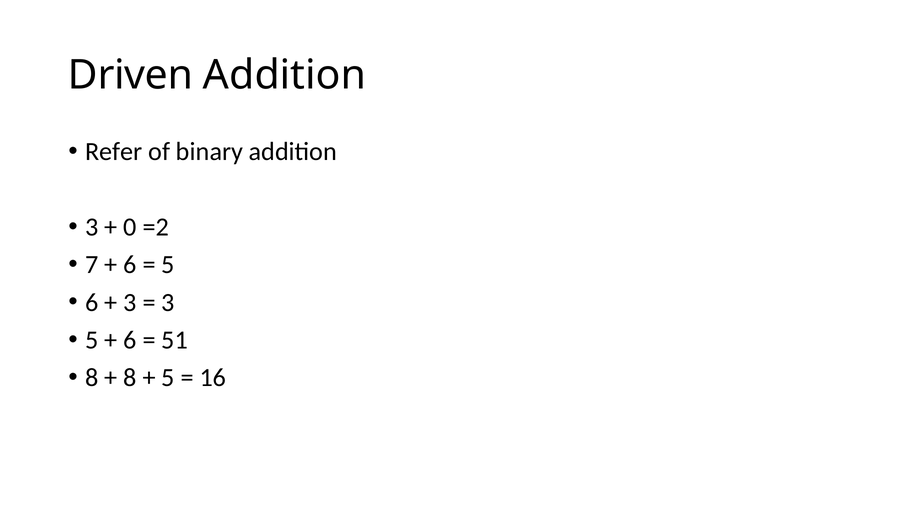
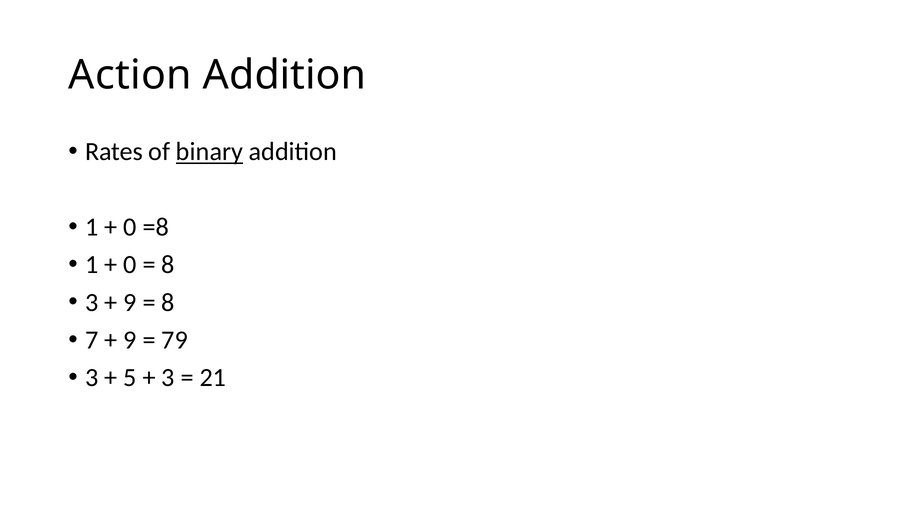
Driven: Driven -> Action (130, 75)
Refer: Refer -> Rates (114, 152)
binary underline: none -> present (210, 152)
3: 3 -> 1 (92, 227)
=2: =2 -> =8 (156, 227)
7: 7 -> 1 (92, 265)
6: 6 -> 0 (130, 265)
5: 5 -> 8 (168, 265)
6: 6 -> 3 (92, 302)
3: 3 -> 9 (130, 302)
3: 3 -> 8 (168, 302)
5: 5 -> 7 (92, 340)
6: 6 -> 9 (130, 340)
51: 51 -> 79 (175, 340)
8: 8 -> 3 (92, 378)
8: 8 -> 5 (130, 378)
5: 5 -> 3 (168, 378)
16: 16 -> 21 (213, 378)
